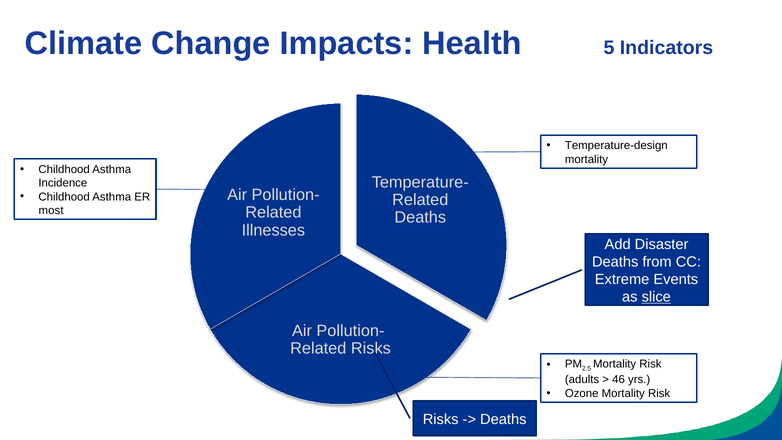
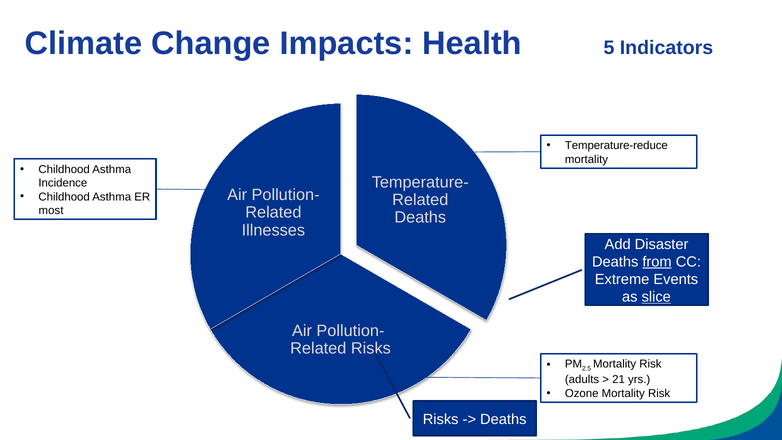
Temperature-design: Temperature-design -> Temperature-reduce (616, 146)
from underline: none -> present (657, 262)
46: 46 -> 21 (619, 380)
